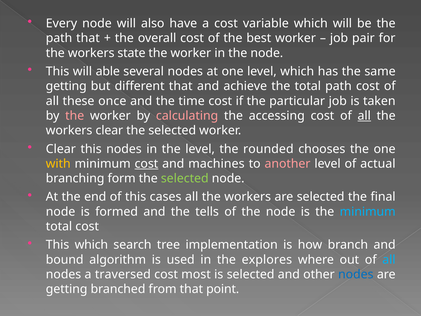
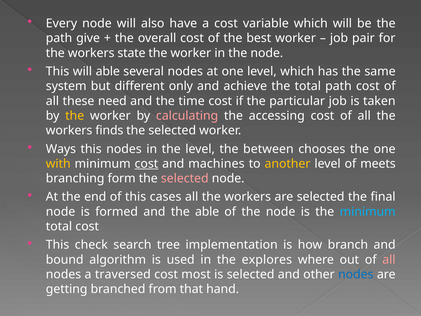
path that: that -> give (88, 38)
getting: getting -> system (66, 86)
different that: that -> only (181, 86)
once: once -> need (112, 101)
the colour: pink -> yellow (75, 116)
all underline: present -> none (364, 116)
workers clear: clear -> finds (109, 130)
Clear: Clear -> Ways (61, 149)
rounded: rounded -> between (268, 149)
another colour: pink -> yellow (288, 164)
actual: actual -> meets (378, 164)
selected colour: light green -> pink (185, 178)
the tells: tells -> able (207, 212)
This which: which -> check (91, 245)
all colour: light blue -> pink (389, 259)
point: point -> hand (223, 289)
